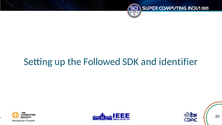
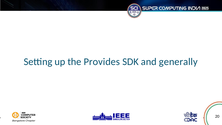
Followed: Followed -> Provides (102, 62)
identifier: identifier -> generally (178, 62)
